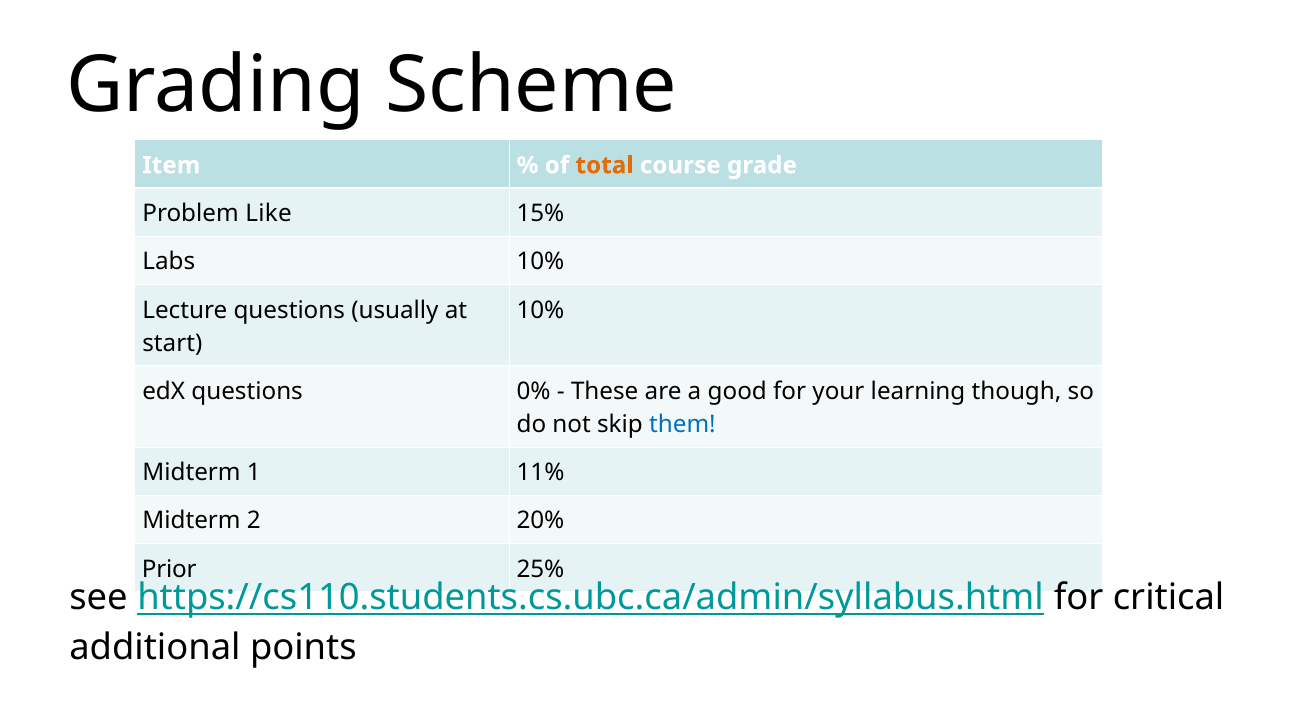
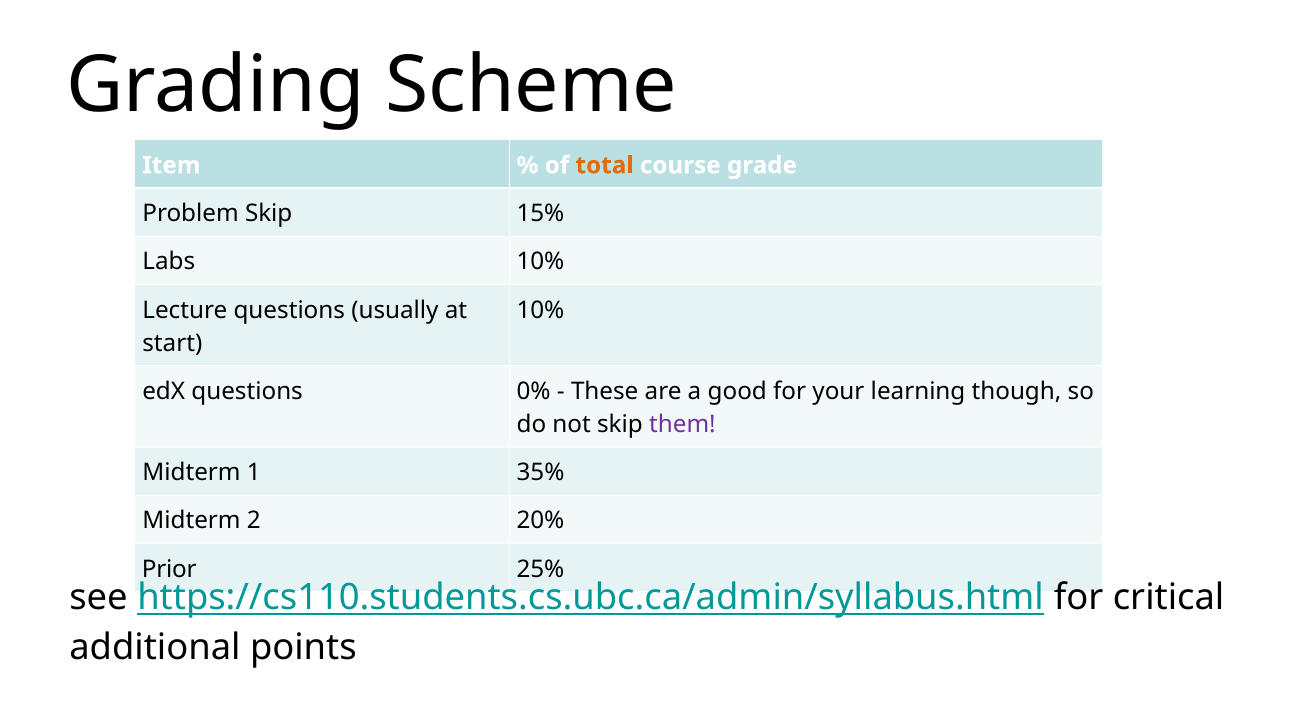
Problem Like: Like -> Skip (269, 214)
them colour: blue -> purple (682, 425)
11%: 11% -> 35% (540, 473)
